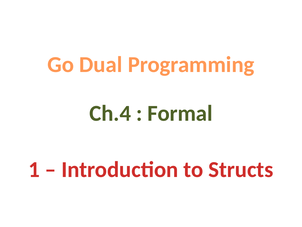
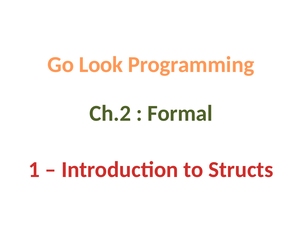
Dual: Dual -> Look (101, 65)
Ch.4: Ch.4 -> Ch.2 (110, 113)
